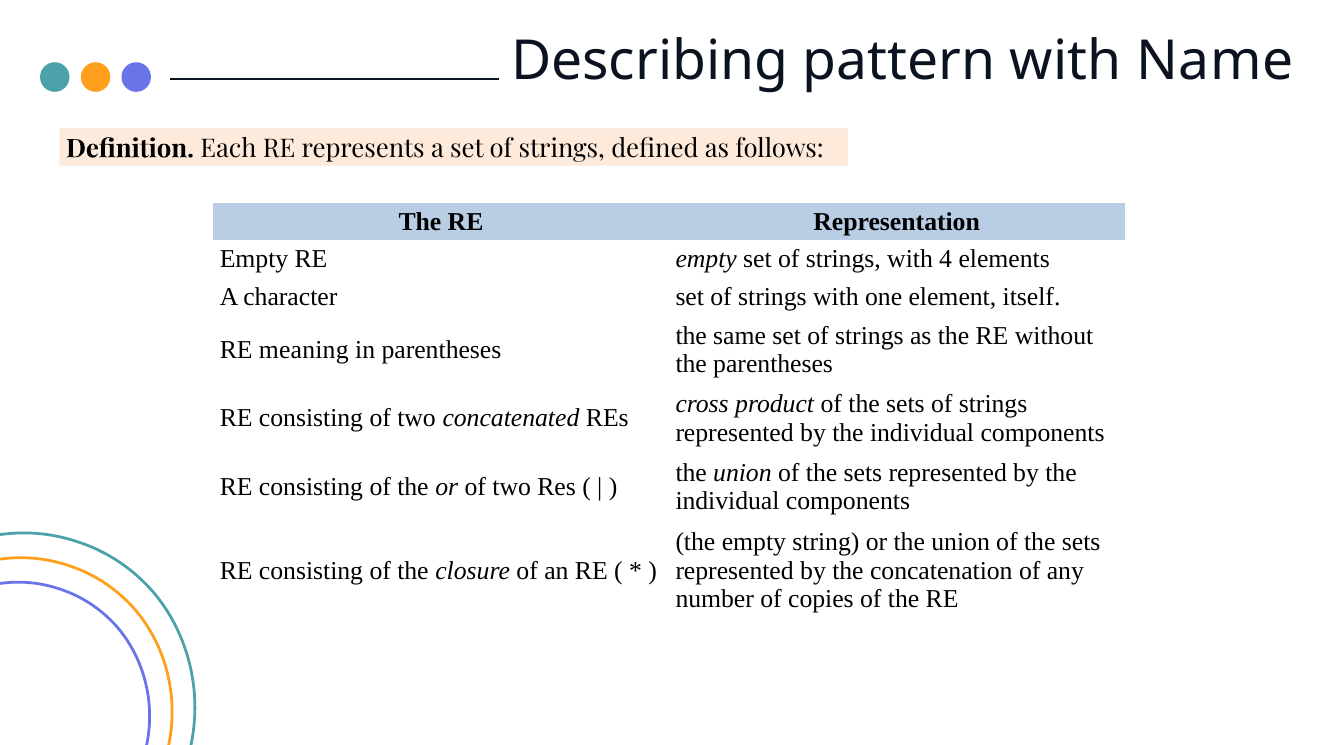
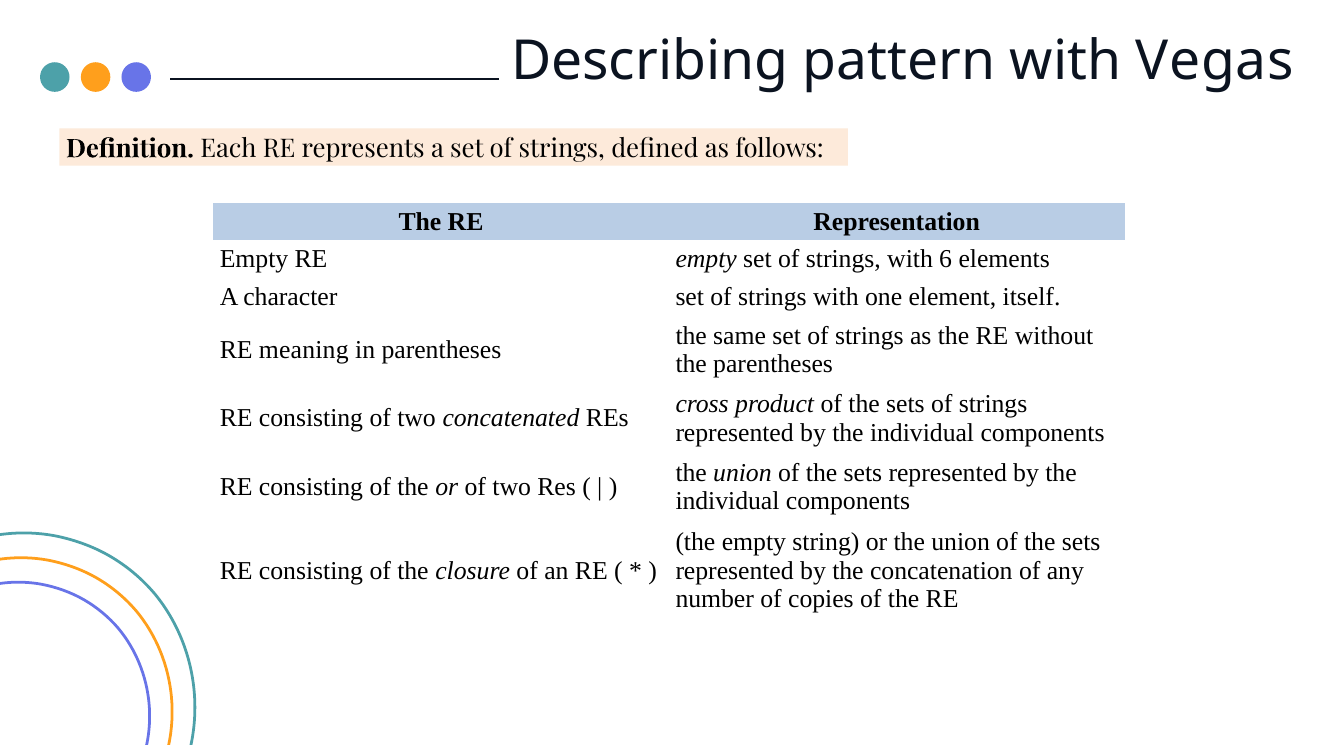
Name: Name -> Vegas (1215, 62)
4: 4 -> 6 (946, 259)
